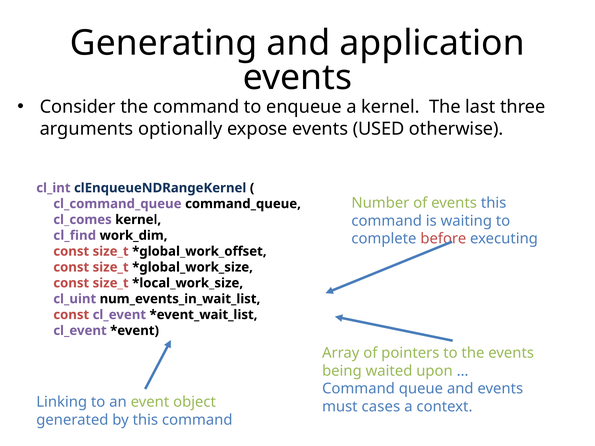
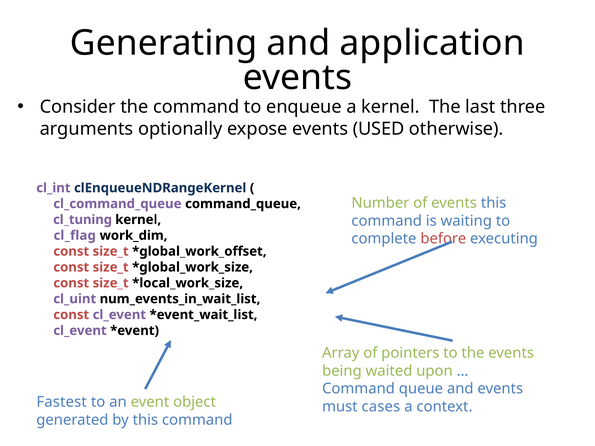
cl_comes: cl_comes -> cl_tuning (83, 220)
cl_find: cl_find -> cl_flag (75, 236)
Linking: Linking -> Fastest (62, 402)
